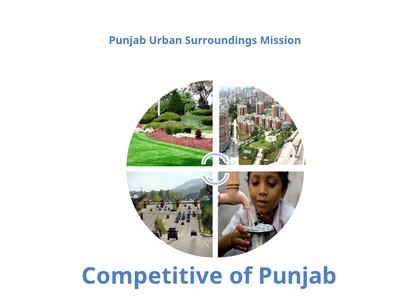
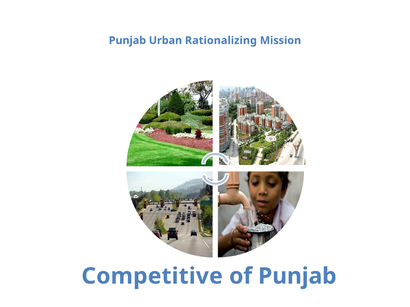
Surroundings: Surroundings -> Rationalizing (221, 41)
